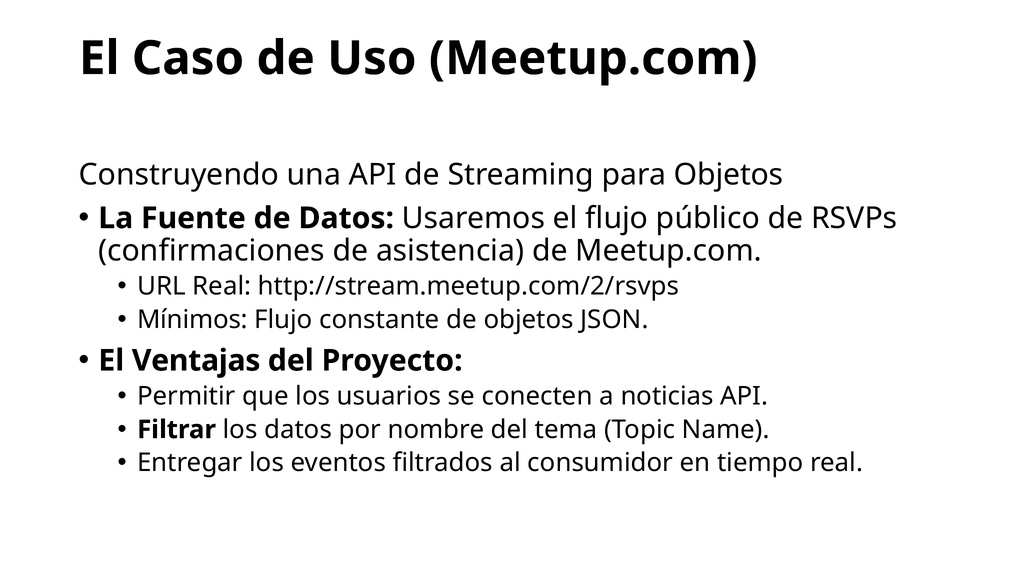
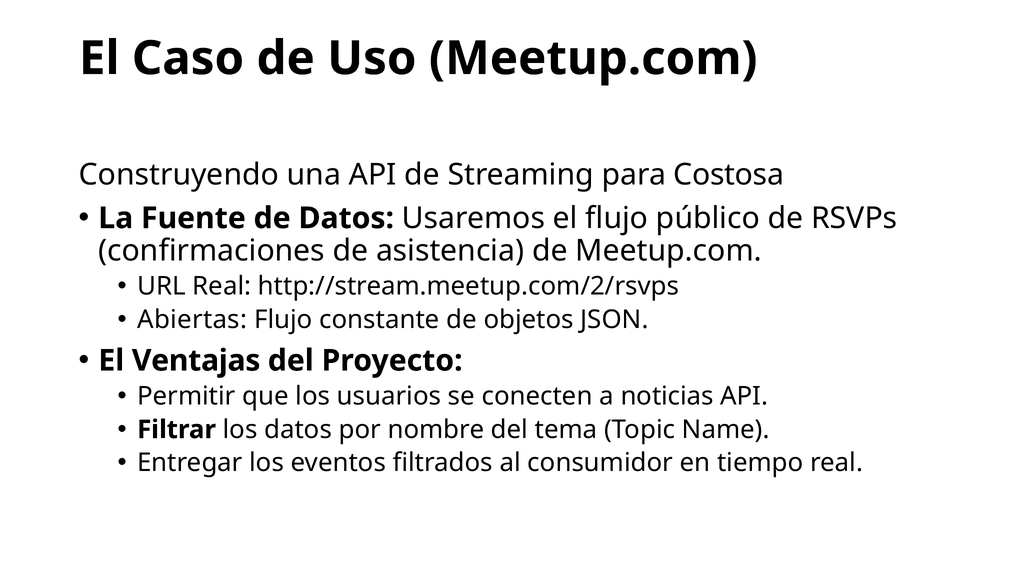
para Objetos: Objetos -> Costosa (729, 175)
Mínimos: Mínimos -> Abiertas (192, 320)
